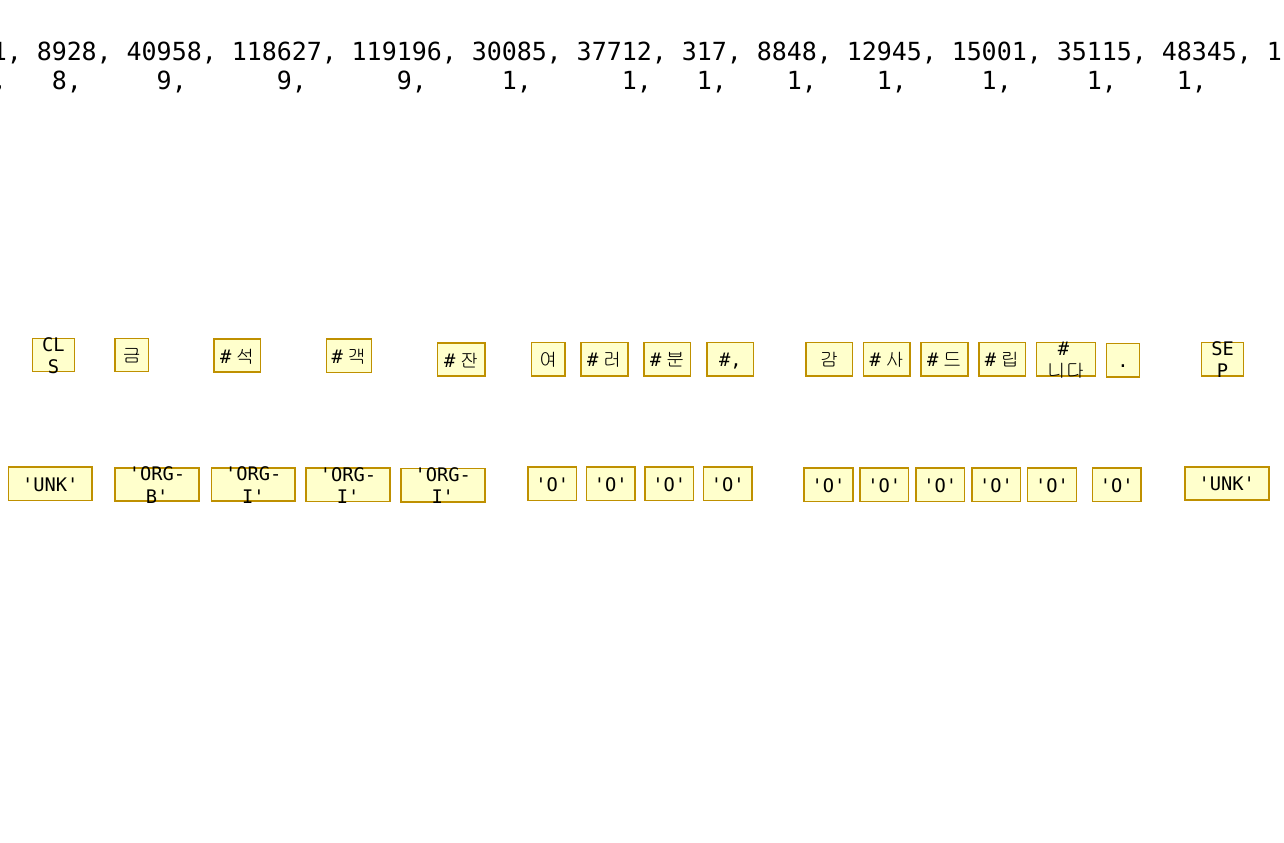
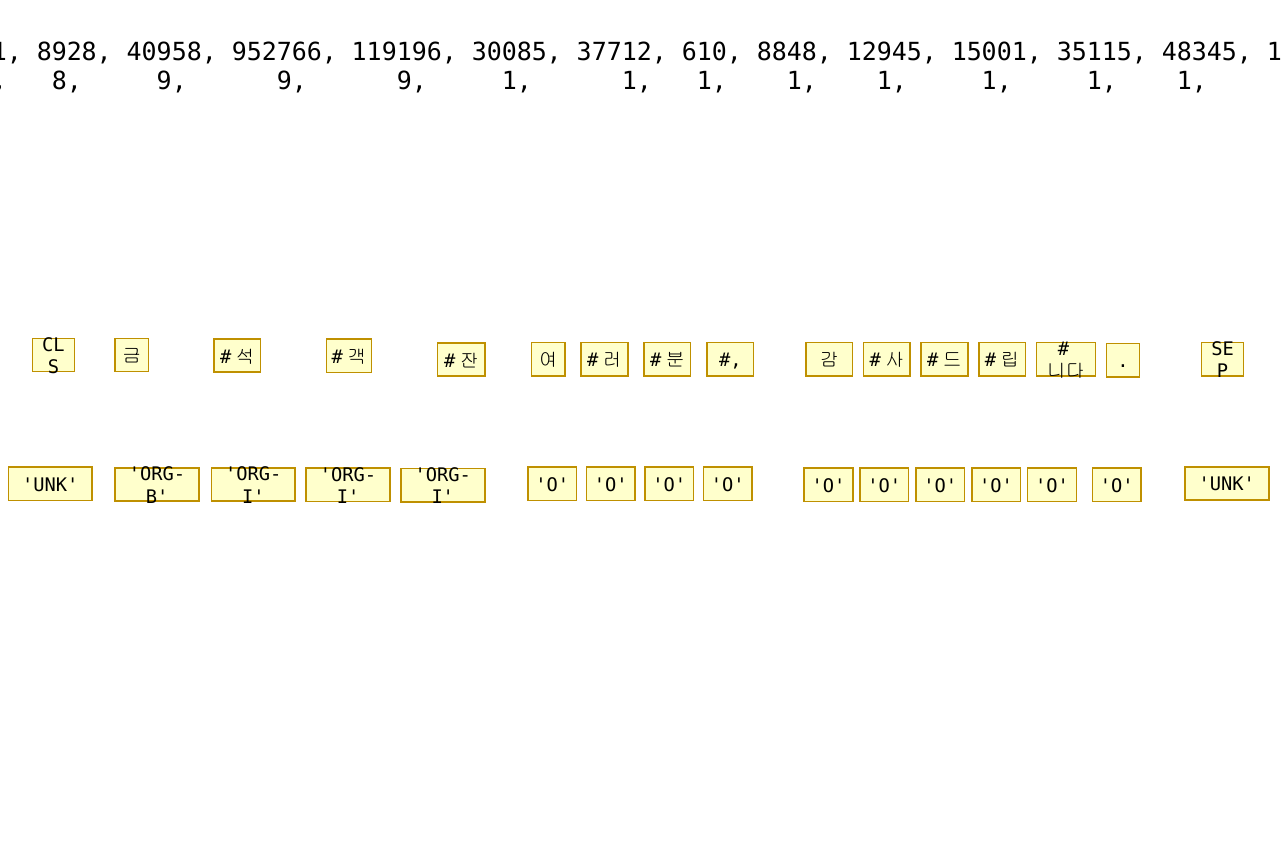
118627: 118627 -> 952766 (284, 52)
317: 317 -> 610 (712, 52)
